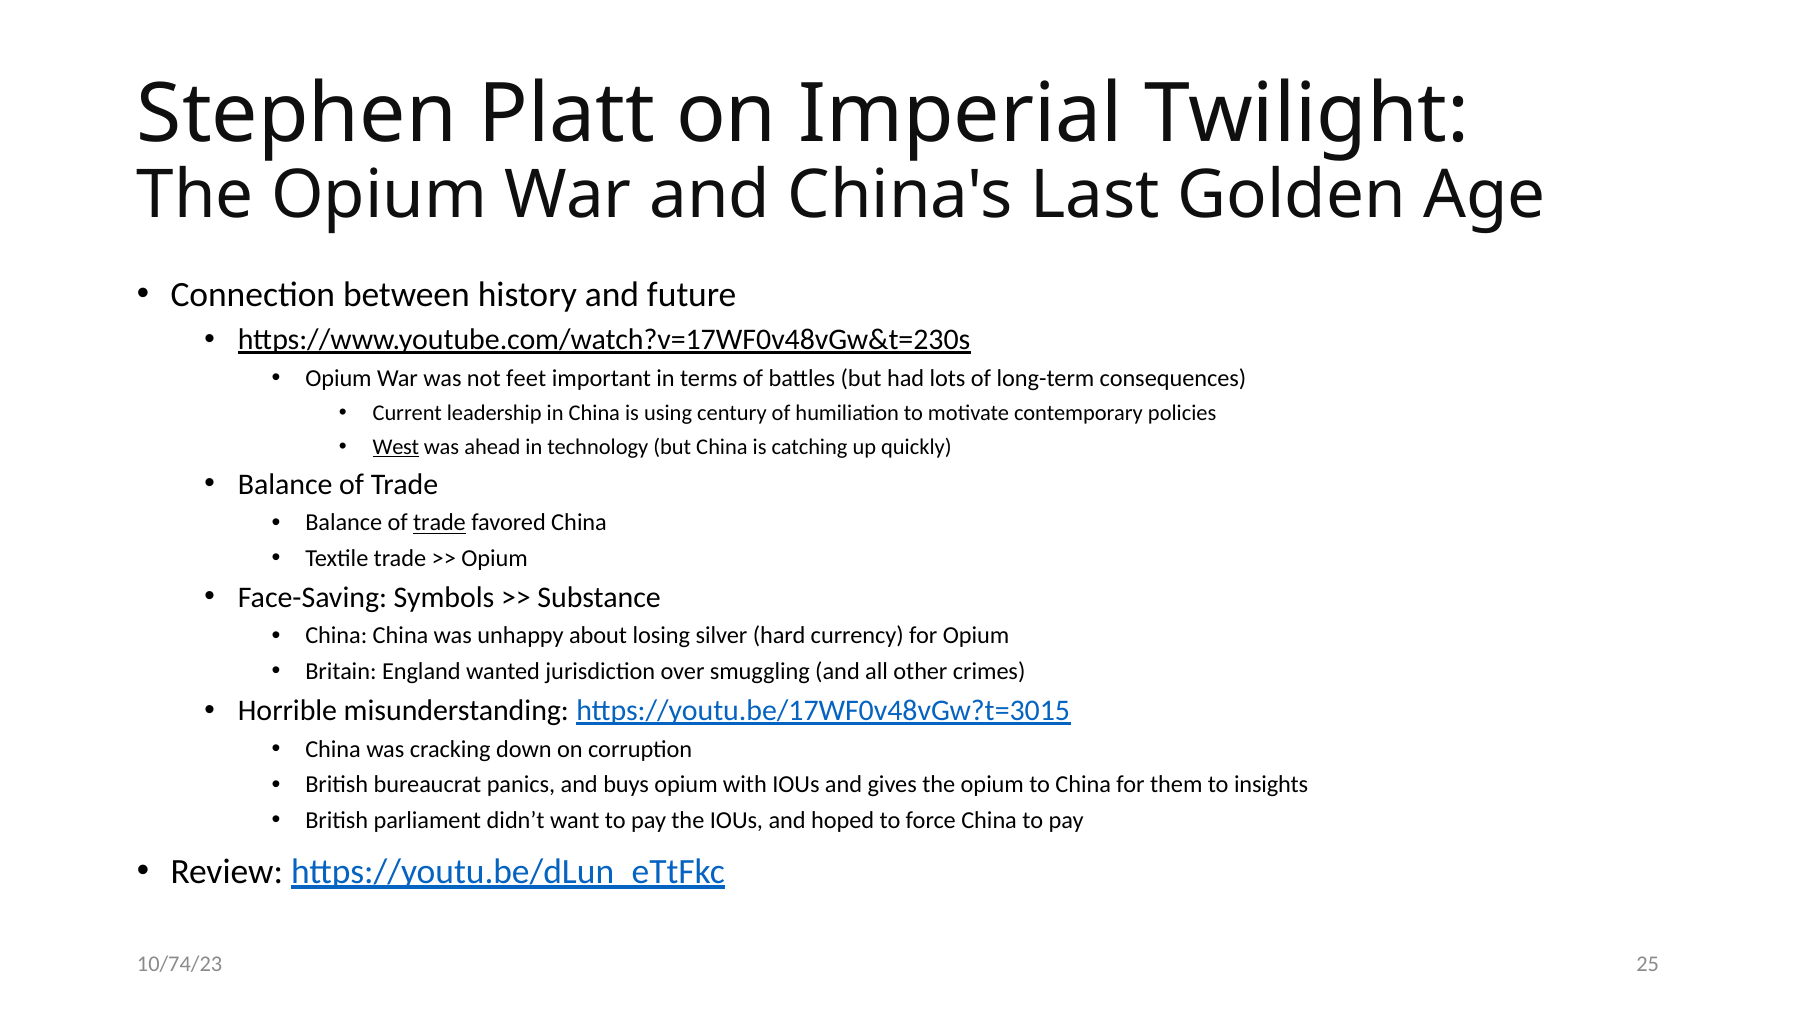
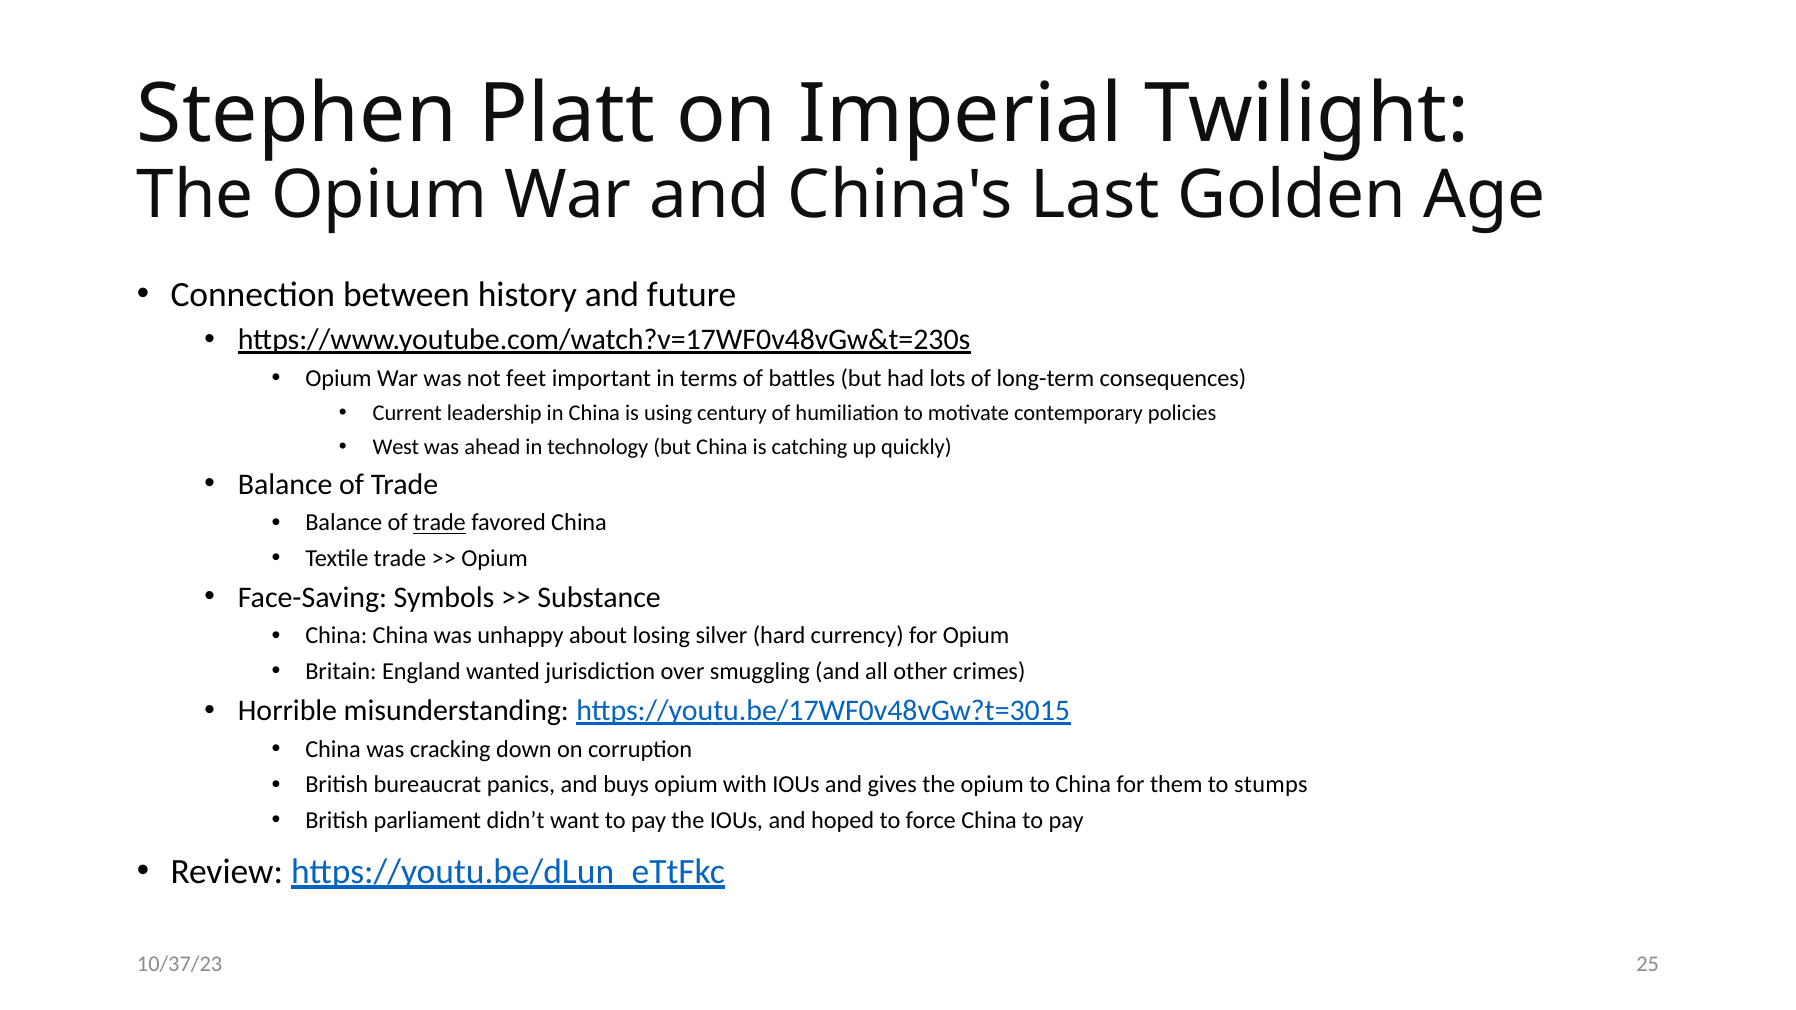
West underline: present -> none (396, 447)
insights: insights -> stumps (1271, 785)
10/74/23: 10/74/23 -> 10/37/23 (180, 965)
